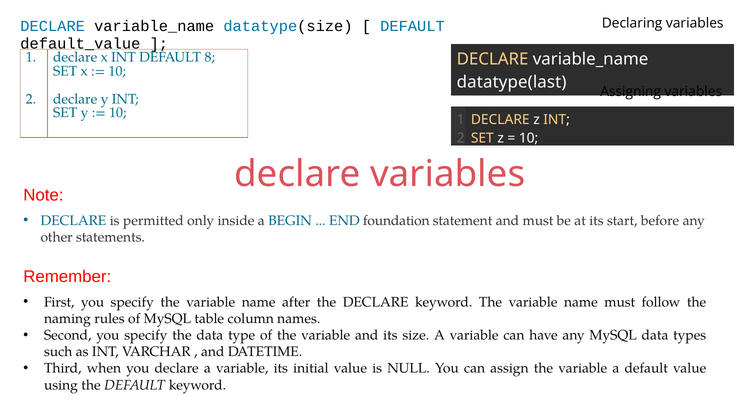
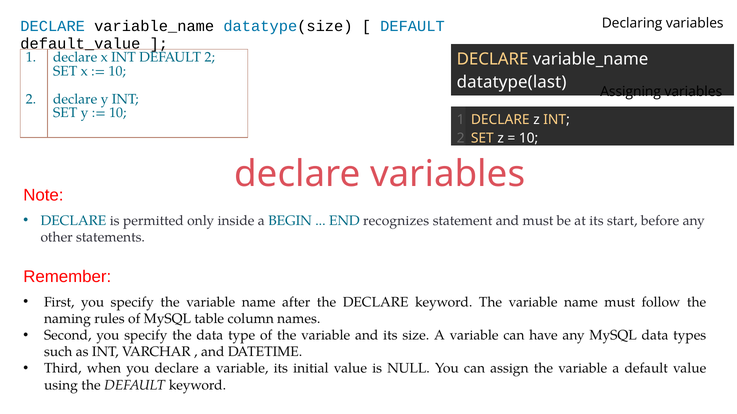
DEFAULT 8: 8 -> 2 (210, 57)
foundation: foundation -> recognizes (396, 221)
